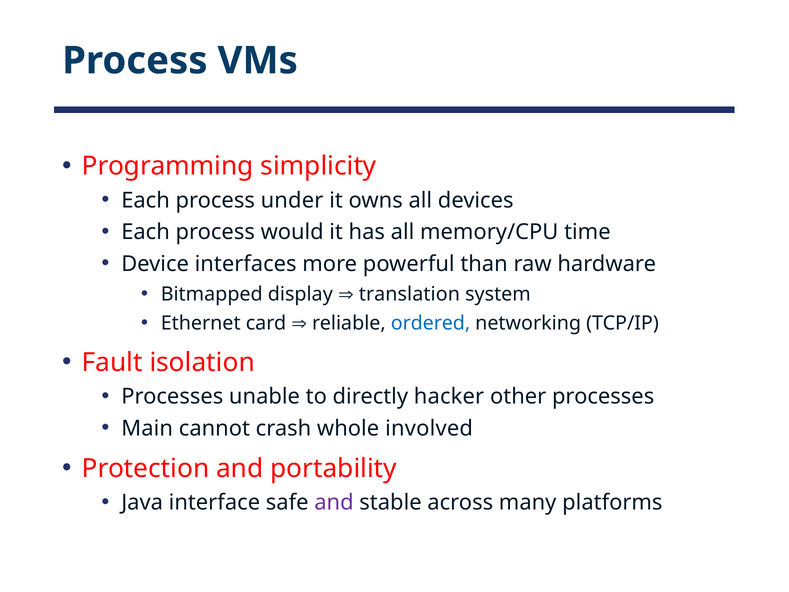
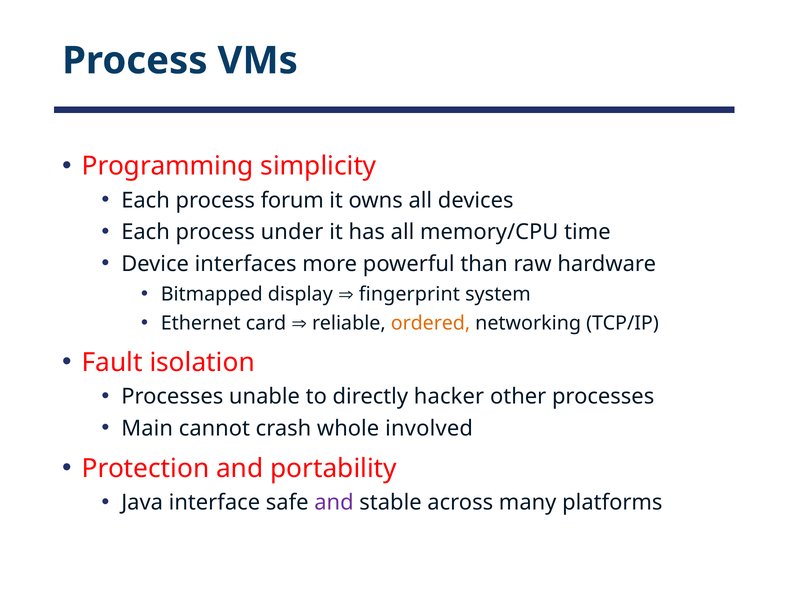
under: under -> forum (292, 200)
would: would -> under (292, 232)
translation: translation -> fingerprint (409, 294)
ordered colour: blue -> orange (430, 323)
